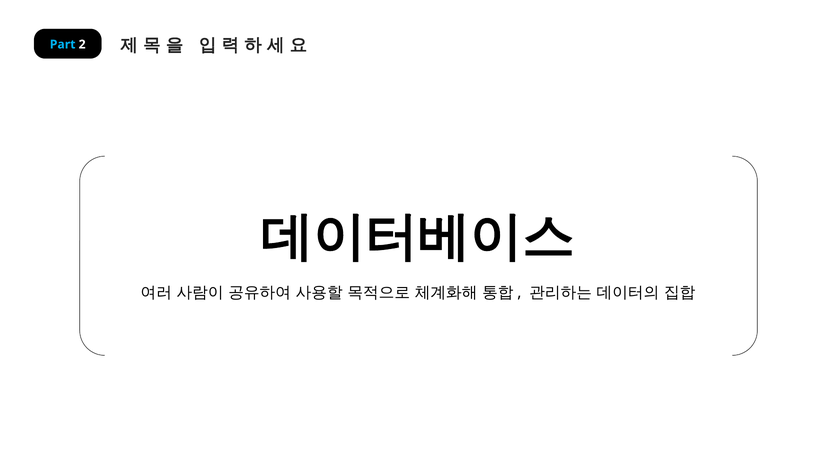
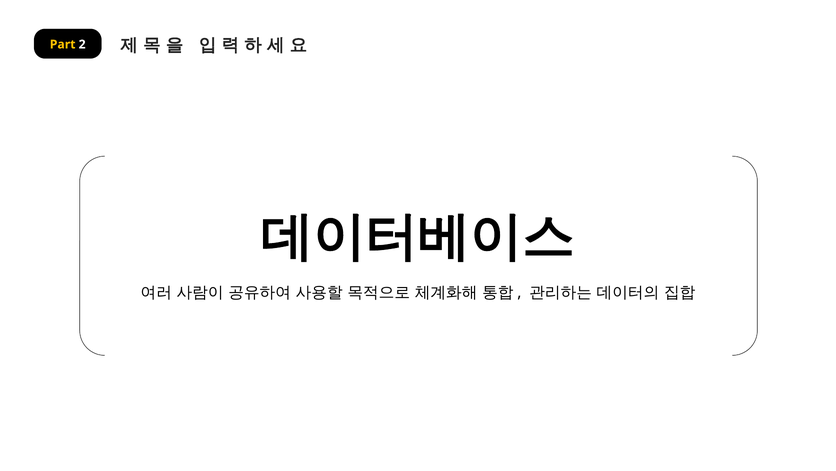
Part colour: light blue -> yellow (63, 44)
